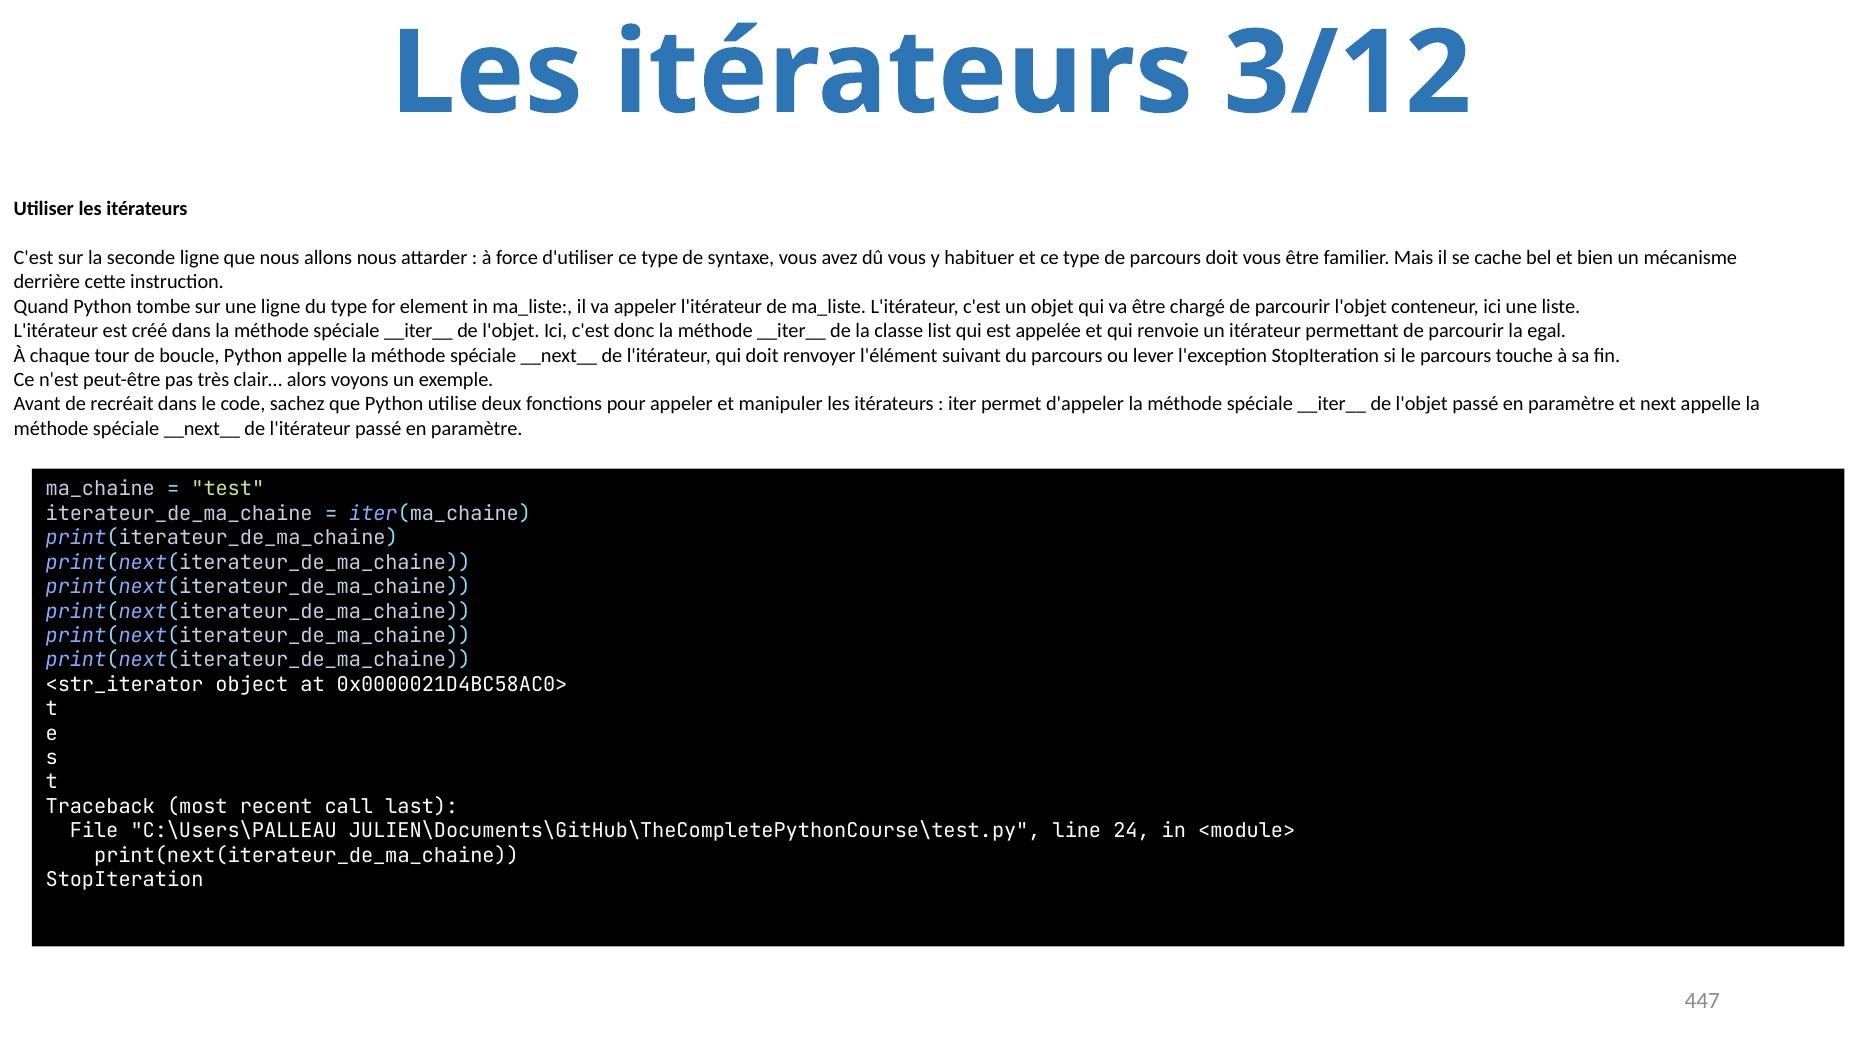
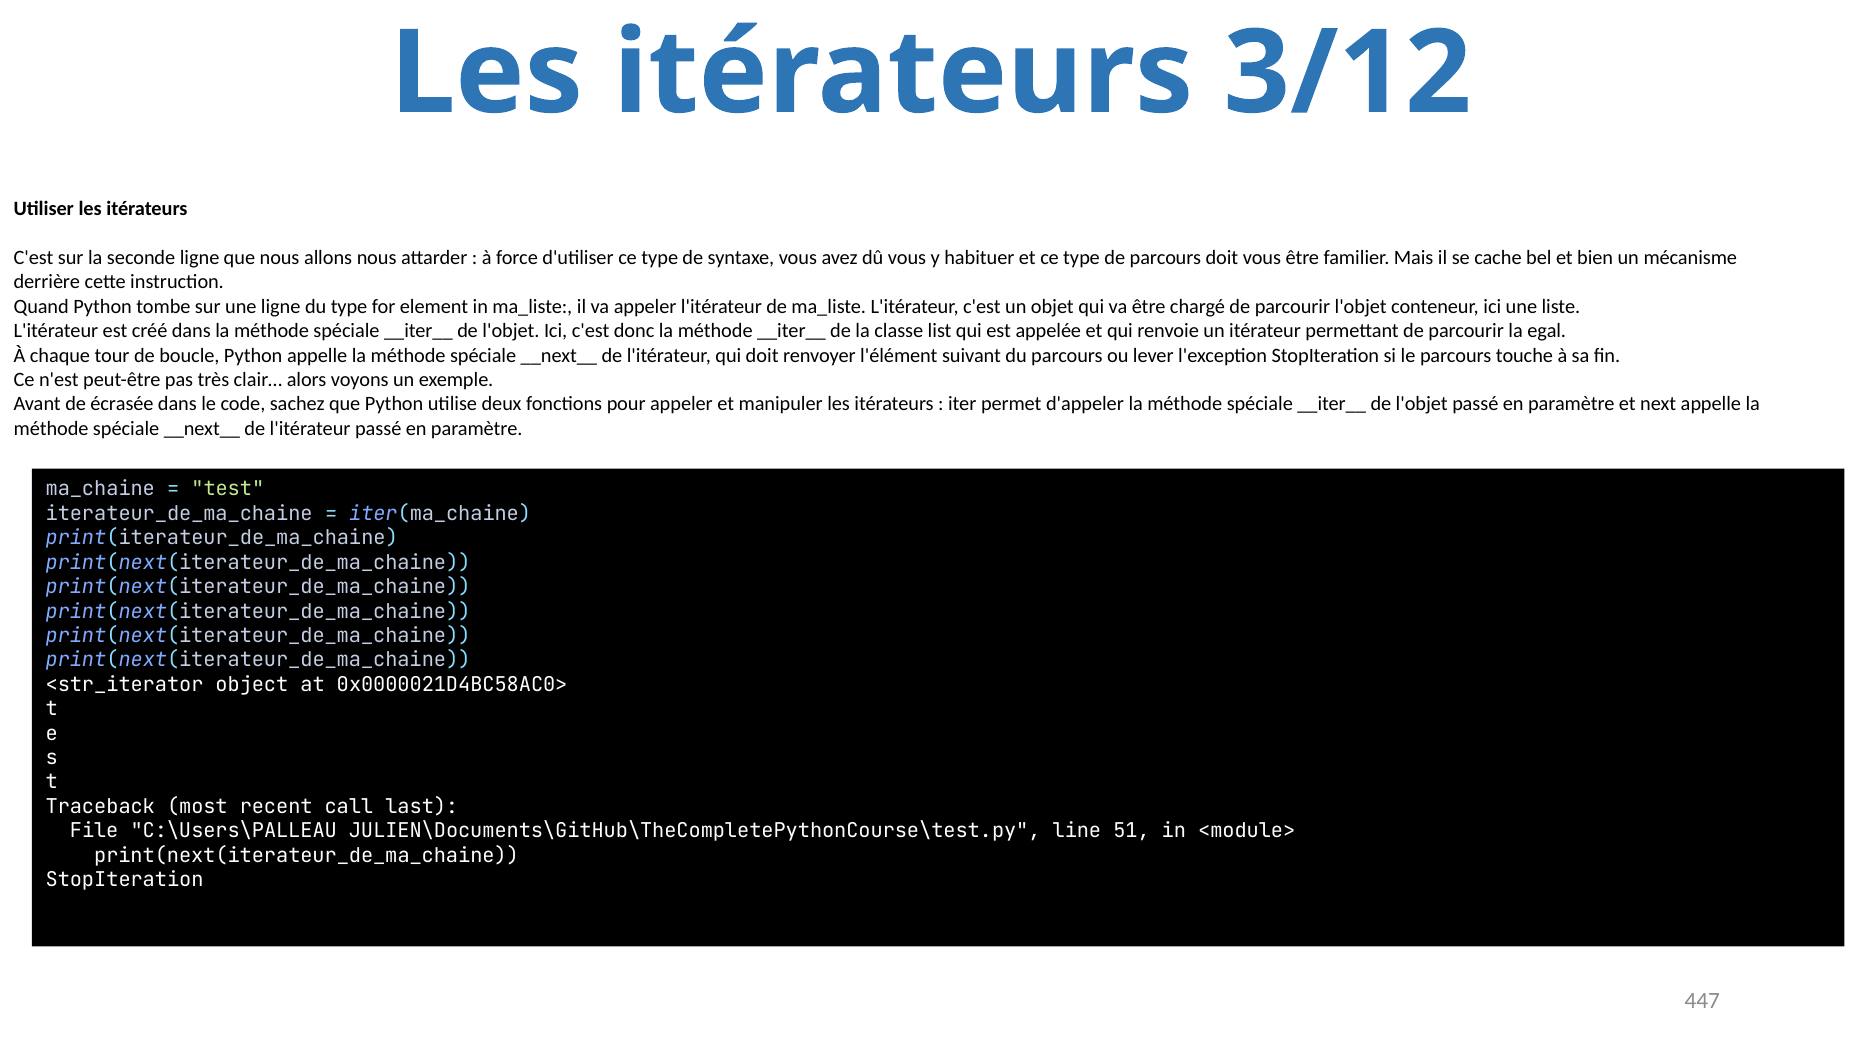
recréait: recréait -> écrasée (122, 404)
24: 24 -> 51 (1132, 831)
